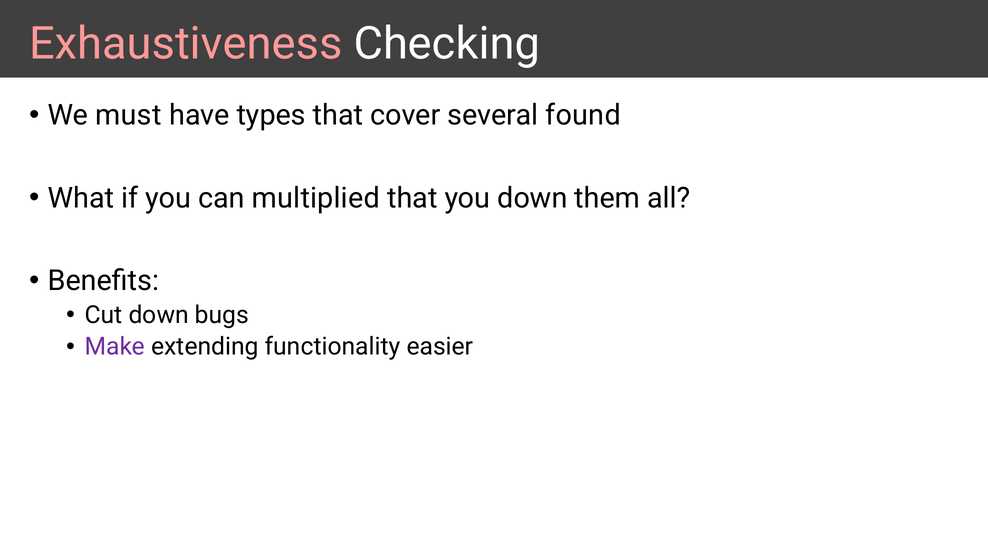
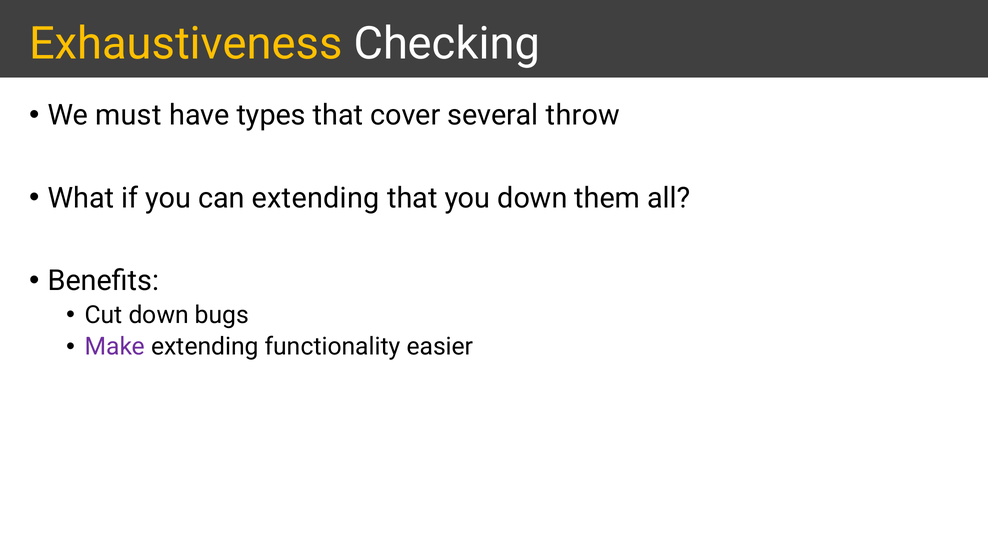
Exhaustiveness colour: pink -> yellow (186, 44)
found: found -> throw (583, 115)
can multiplied: multiplied -> extending (316, 198)
